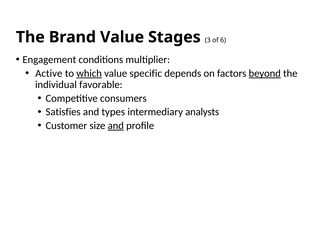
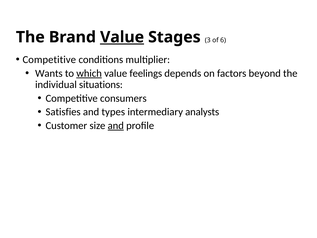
Value underline: none -> present (122, 37)
Engagement: Engagement -> Competitive (49, 60)
Active: Active -> Wants (49, 73)
specific: specific -> feelings (146, 73)
beyond underline: present -> none (265, 73)
favorable: favorable -> situations (101, 85)
